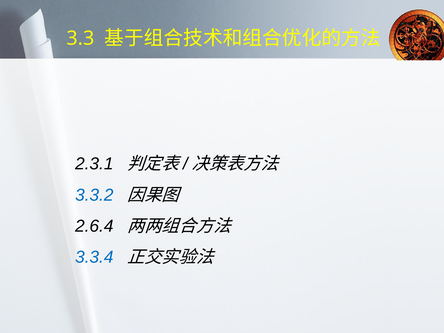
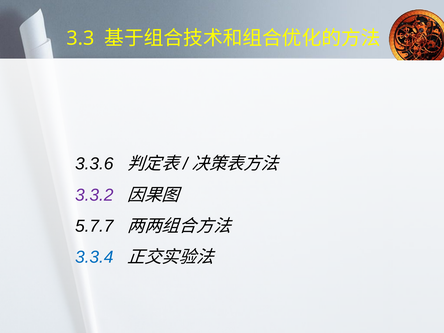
2.3.1: 2.3.1 -> 3.3.6 (94, 164)
3.3.2 colour: blue -> purple (94, 195)
2.6.4: 2.6.4 -> 5.7.7 (94, 226)
